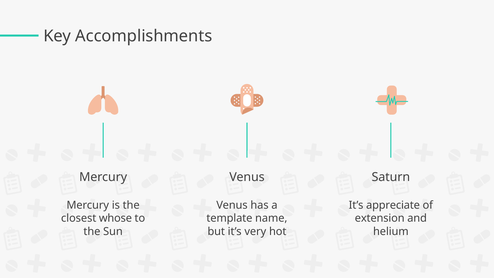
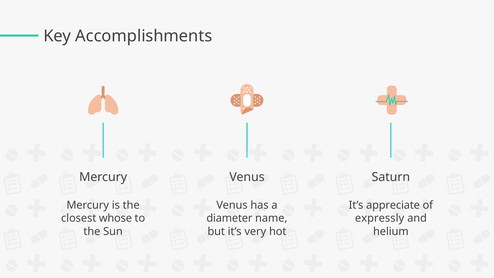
template: template -> diameter (229, 218)
extension: extension -> expressly (380, 218)
